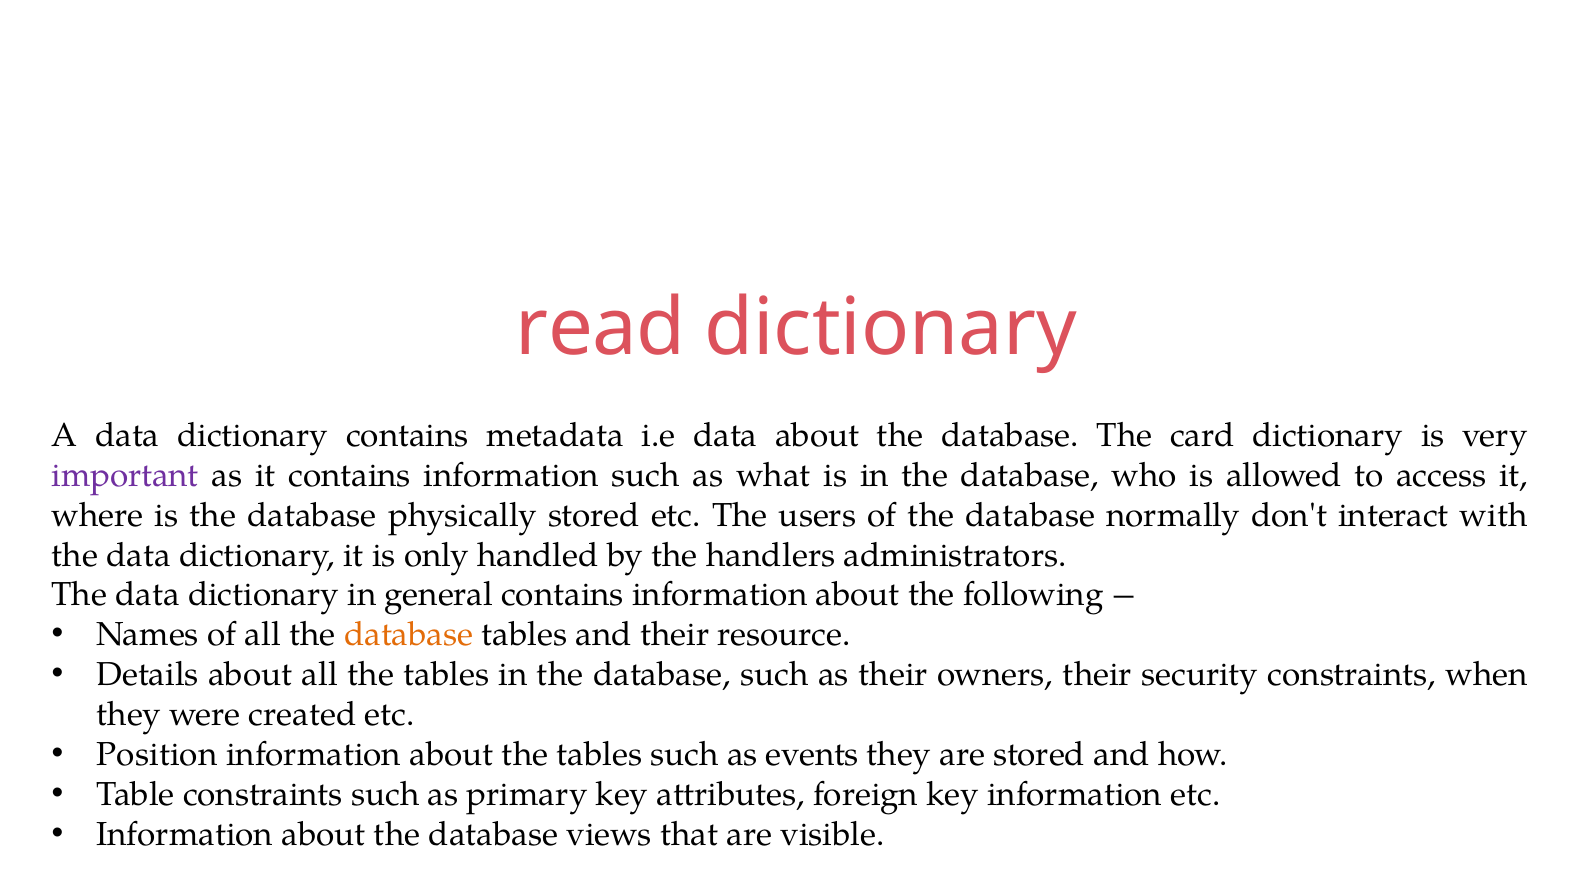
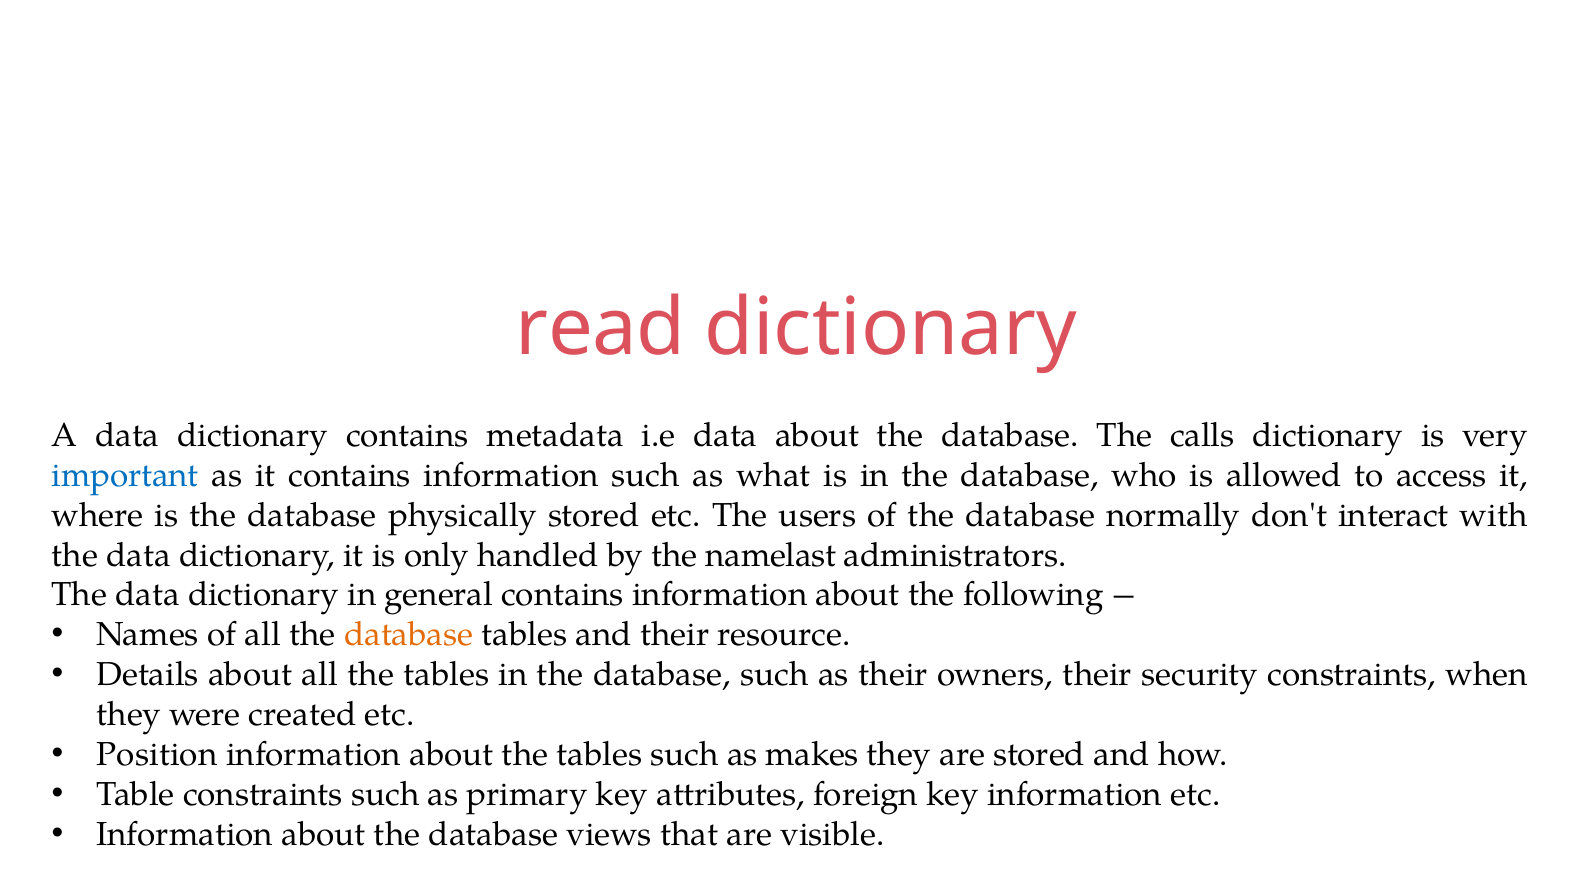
card: card -> calls (1202, 436)
important colour: purple -> blue (125, 476)
handlers: handlers -> namelast (771, 556)
events: events -> makes (812, 755)
